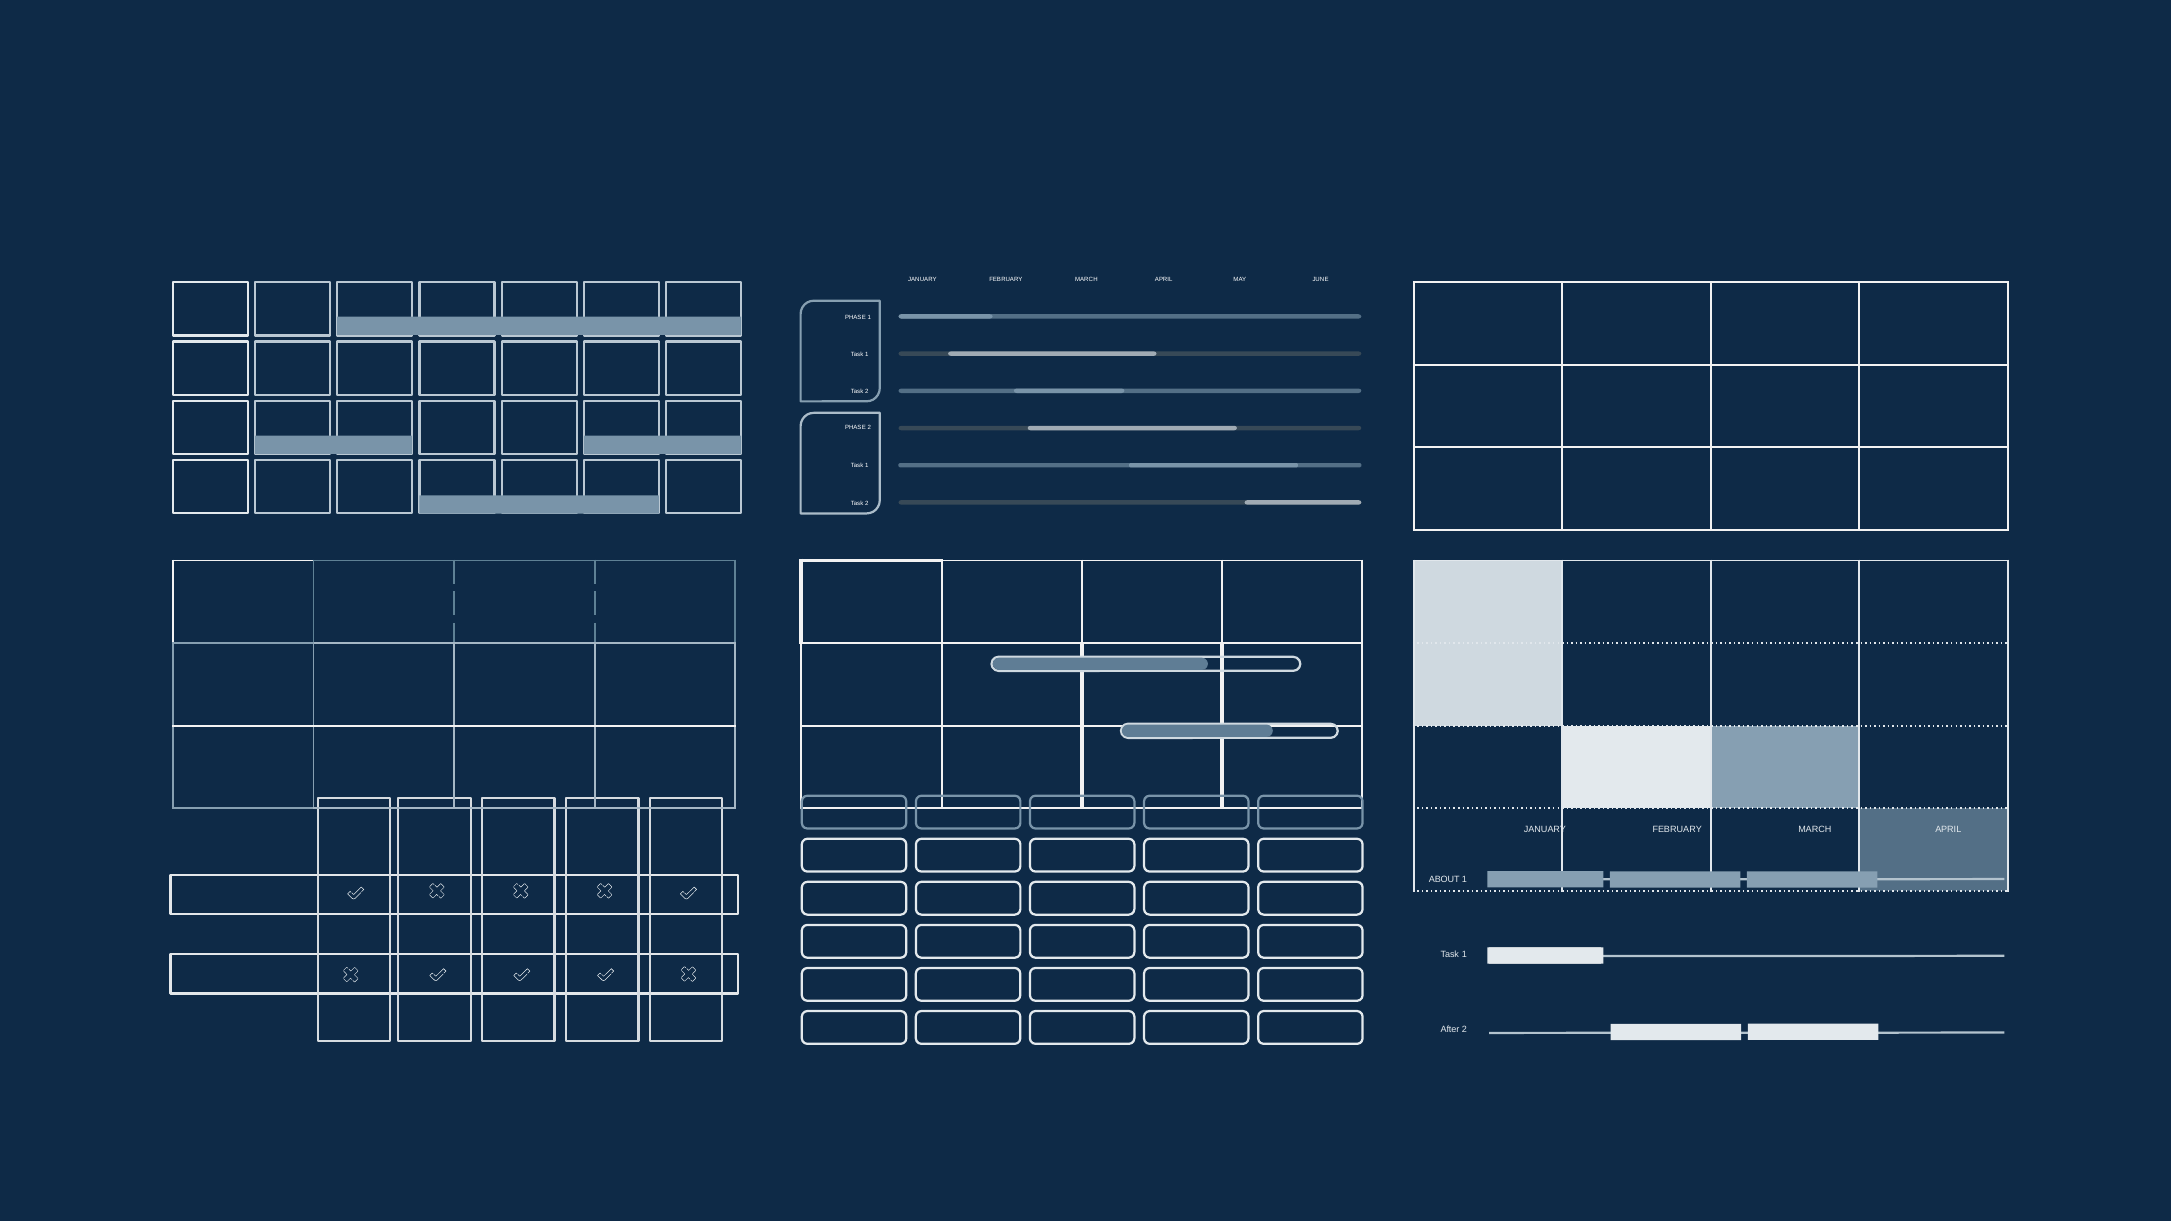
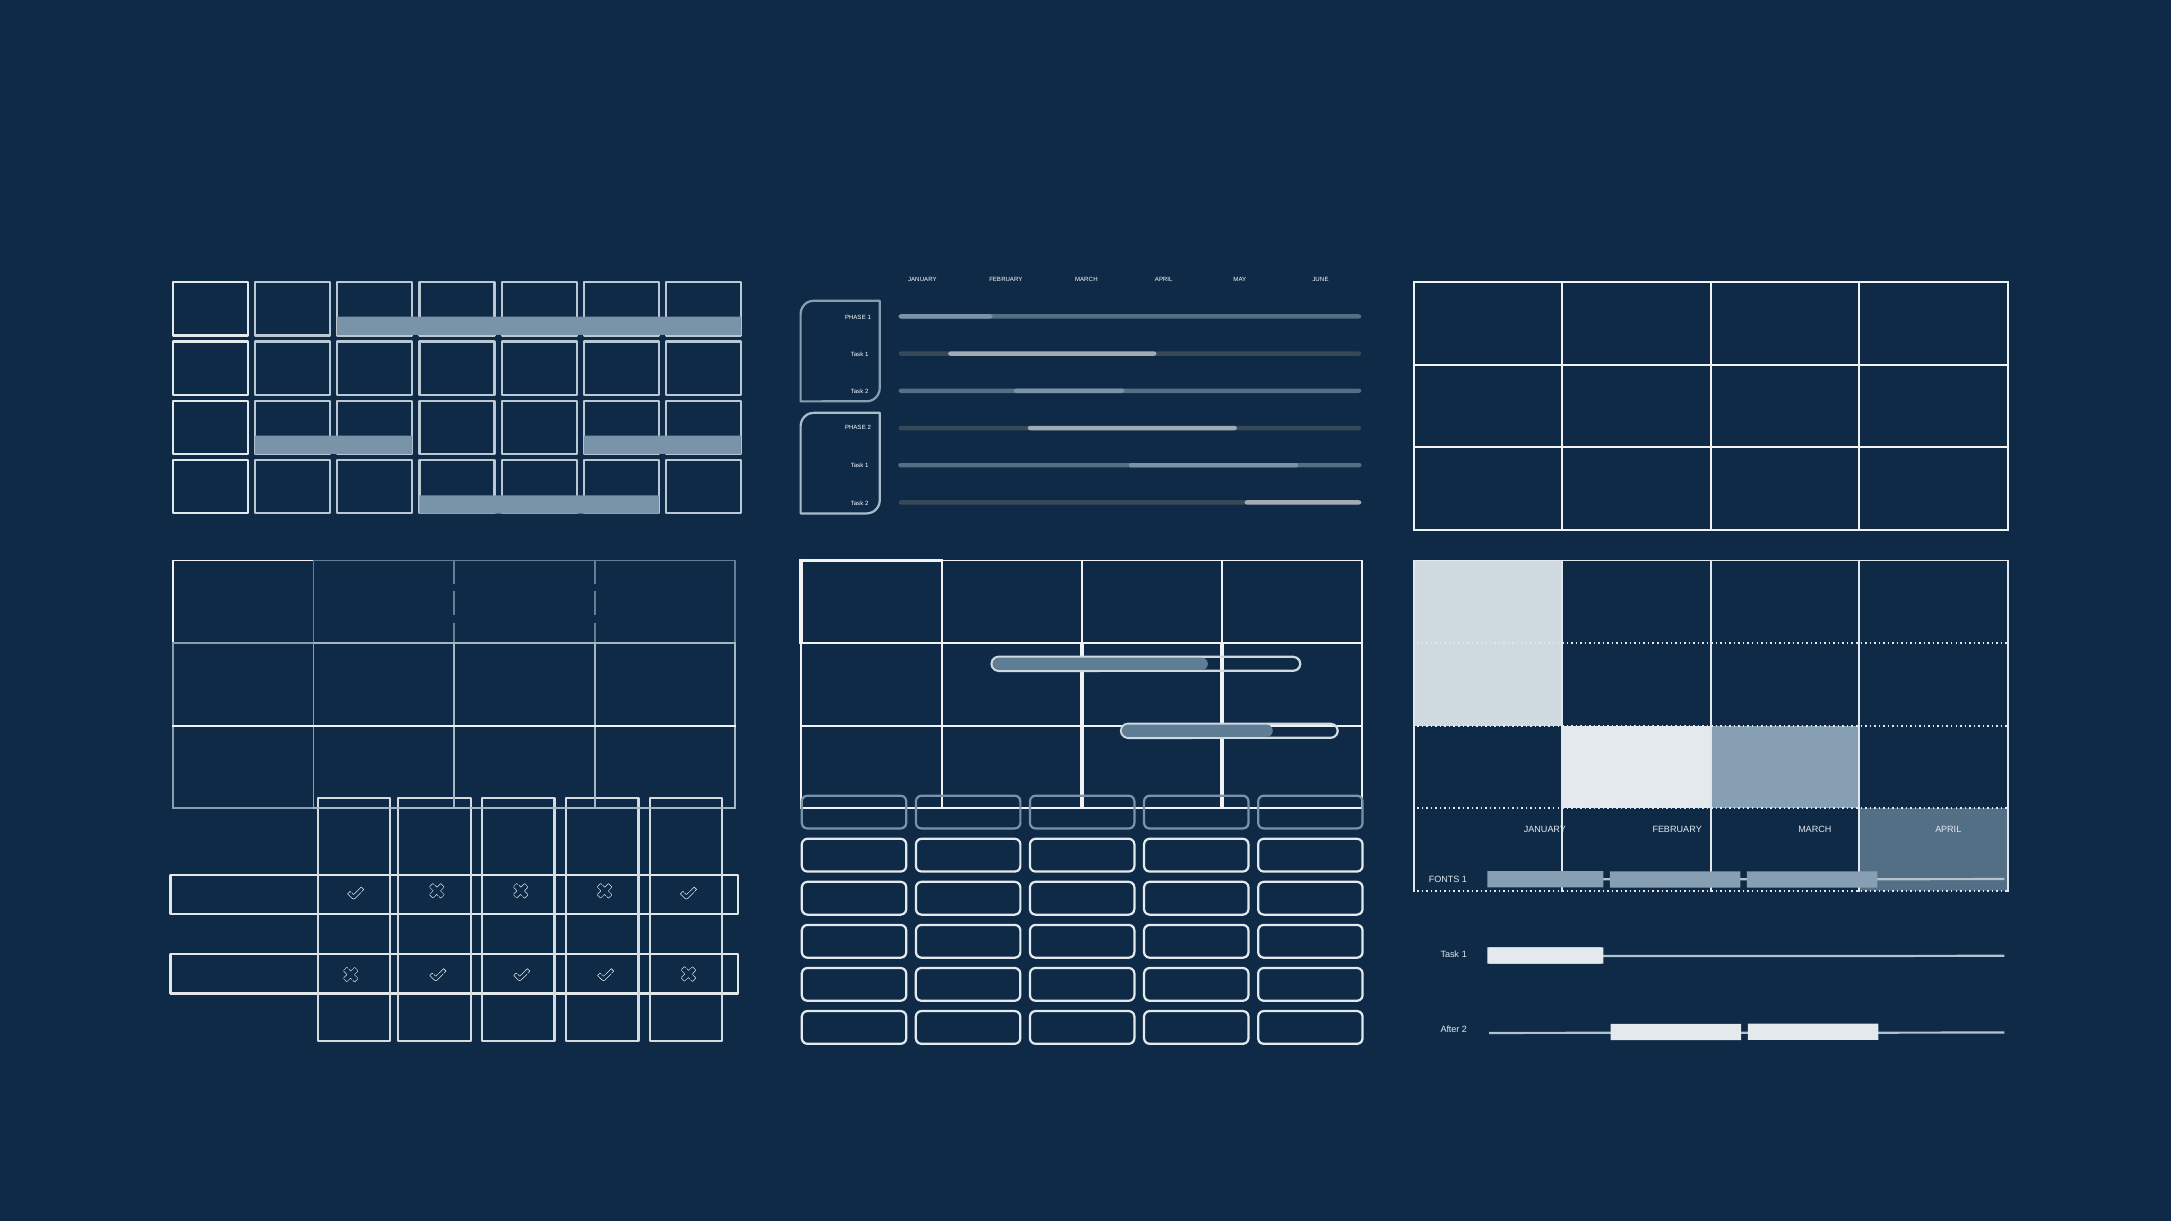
ABOUT: ABOUT -> FONTS (1444, 880)
